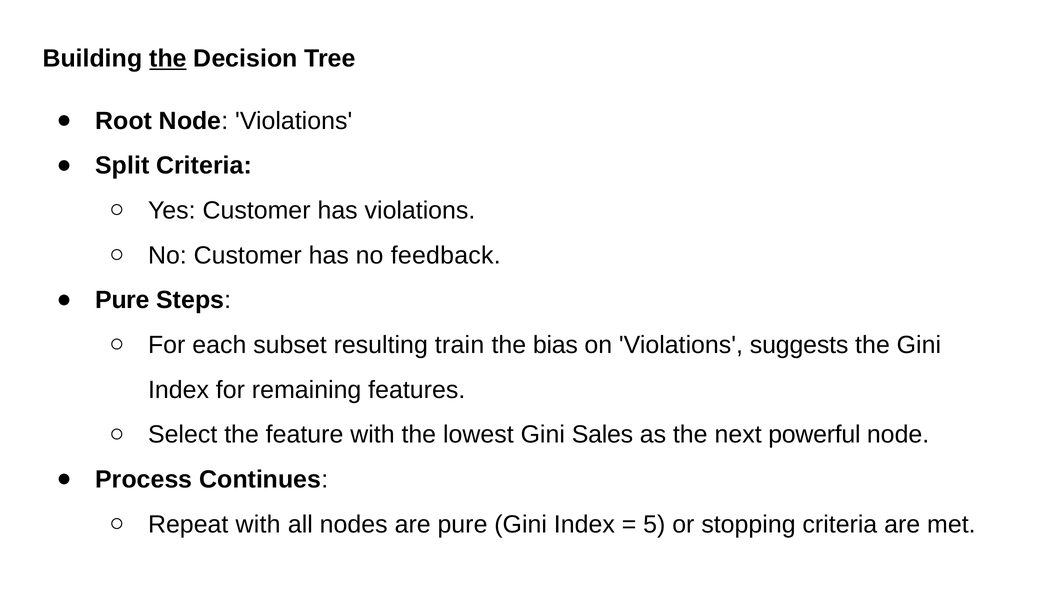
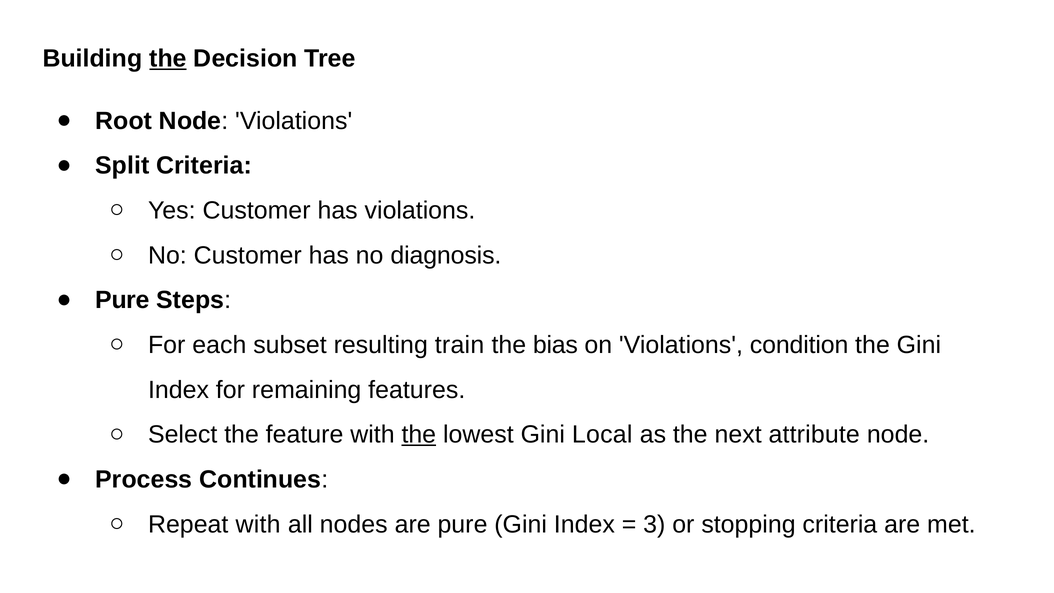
feedback: feedback -> diagnosis (446, 255)
suggests: suggests -> condition (799, 345)
the underline: none -> present (419, 435)
Sales: Sales -> Local (602, 435)
powerful: powerful -> attribute (814, 435)
5: 5 -> 3 (654, 524)
